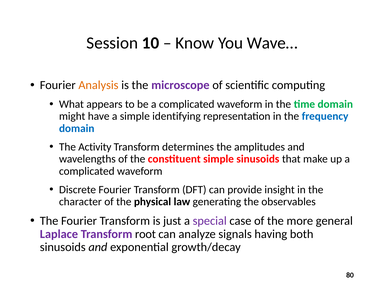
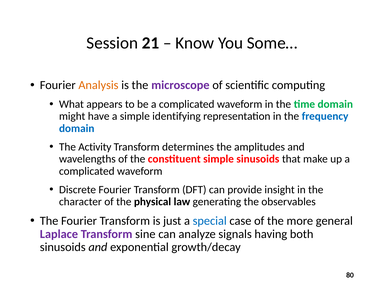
10: 10 -> 21 (151, 43)
Wave…: Wave… -> Some… (272, 43)
special colour: purple -> blue (210, 221)
root: root -> sine (145, 234)
